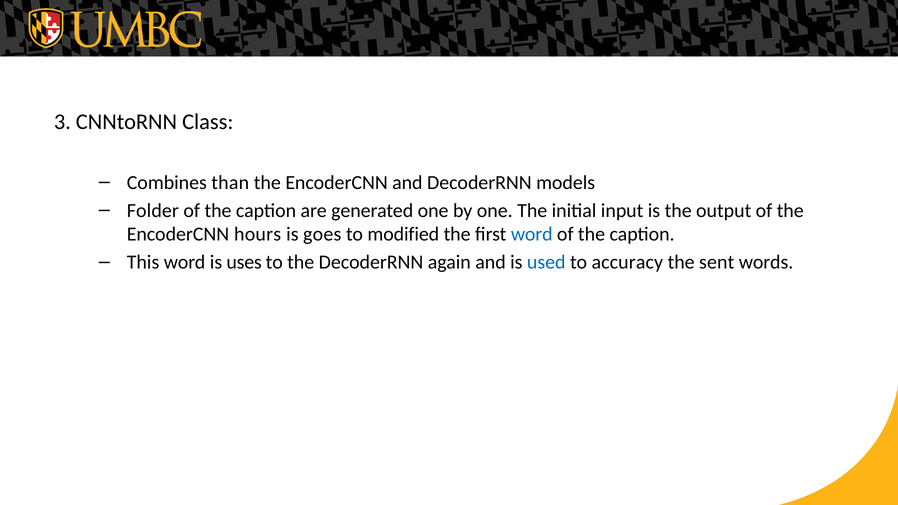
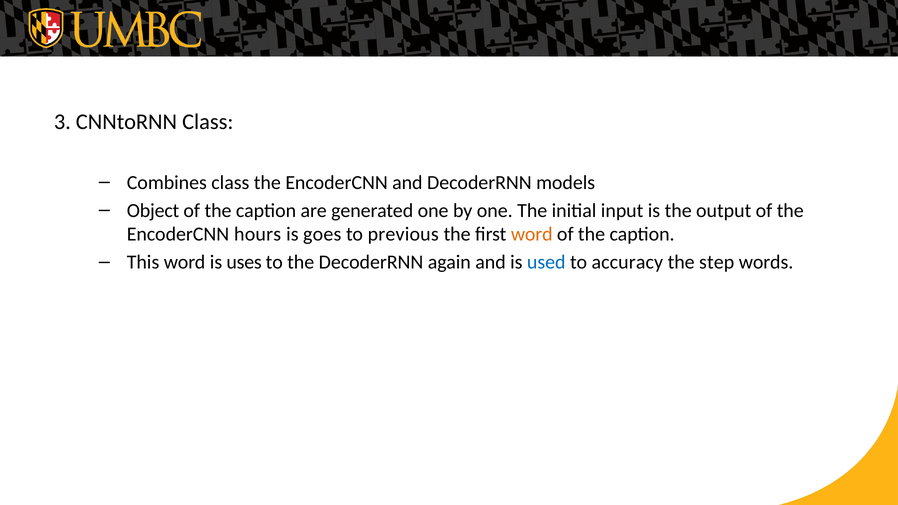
Combines than: than -> class (230, 183)
Folder: Folder -> Object (153, 210)
modified: modified -> previous (403, 234)
word colour: blue -> orange (532, 234)
sent: sent -> step (717, 262)
